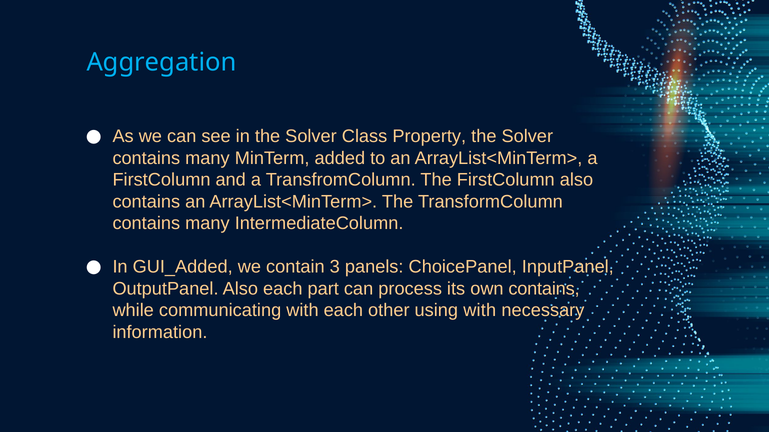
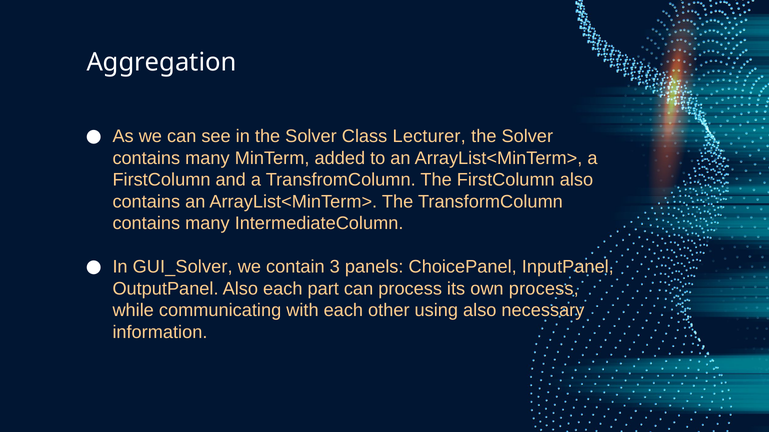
Aggregation colour: light blue -> white (162, 62)
Property: Property -> Lecturer (429, 136)
GUI_Added: GUI_Added -> GUI_Solver (183, 267)
own contains: contains -> process (544, 289)
using with: with -> also (480, 311)
